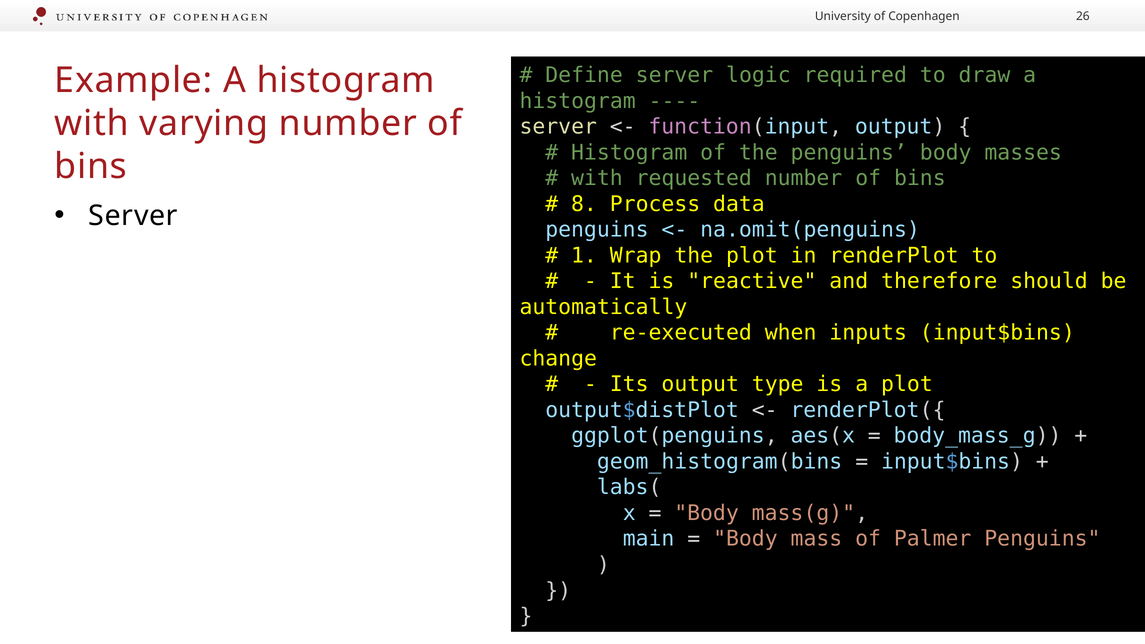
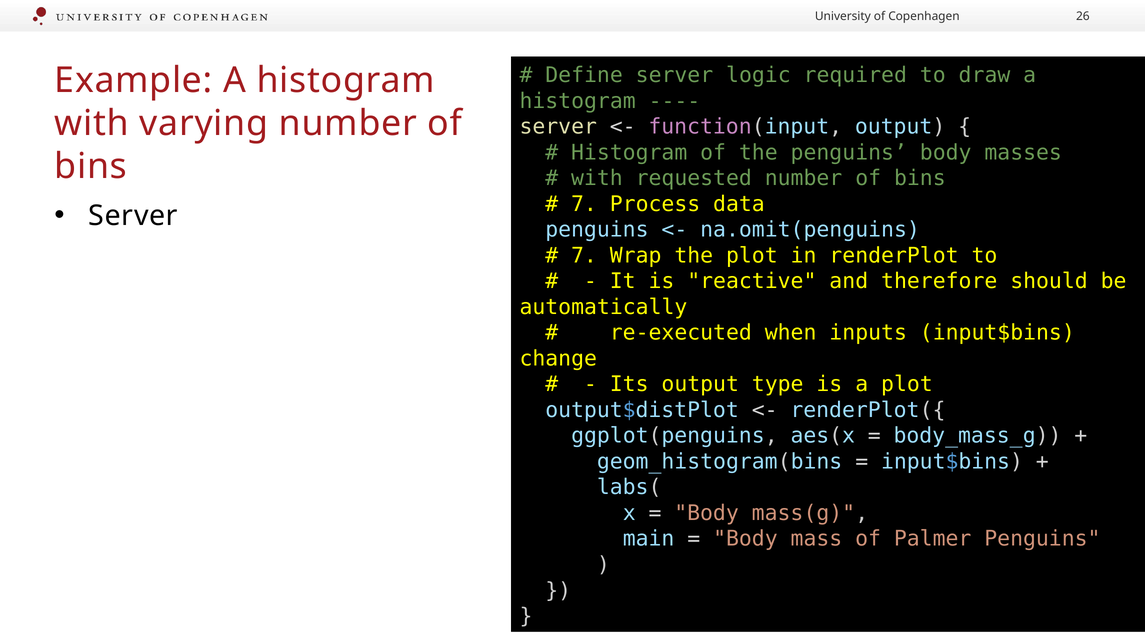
8: 8 -> 7 (584, 204)
1: 1 -> 7 (584, 256)
